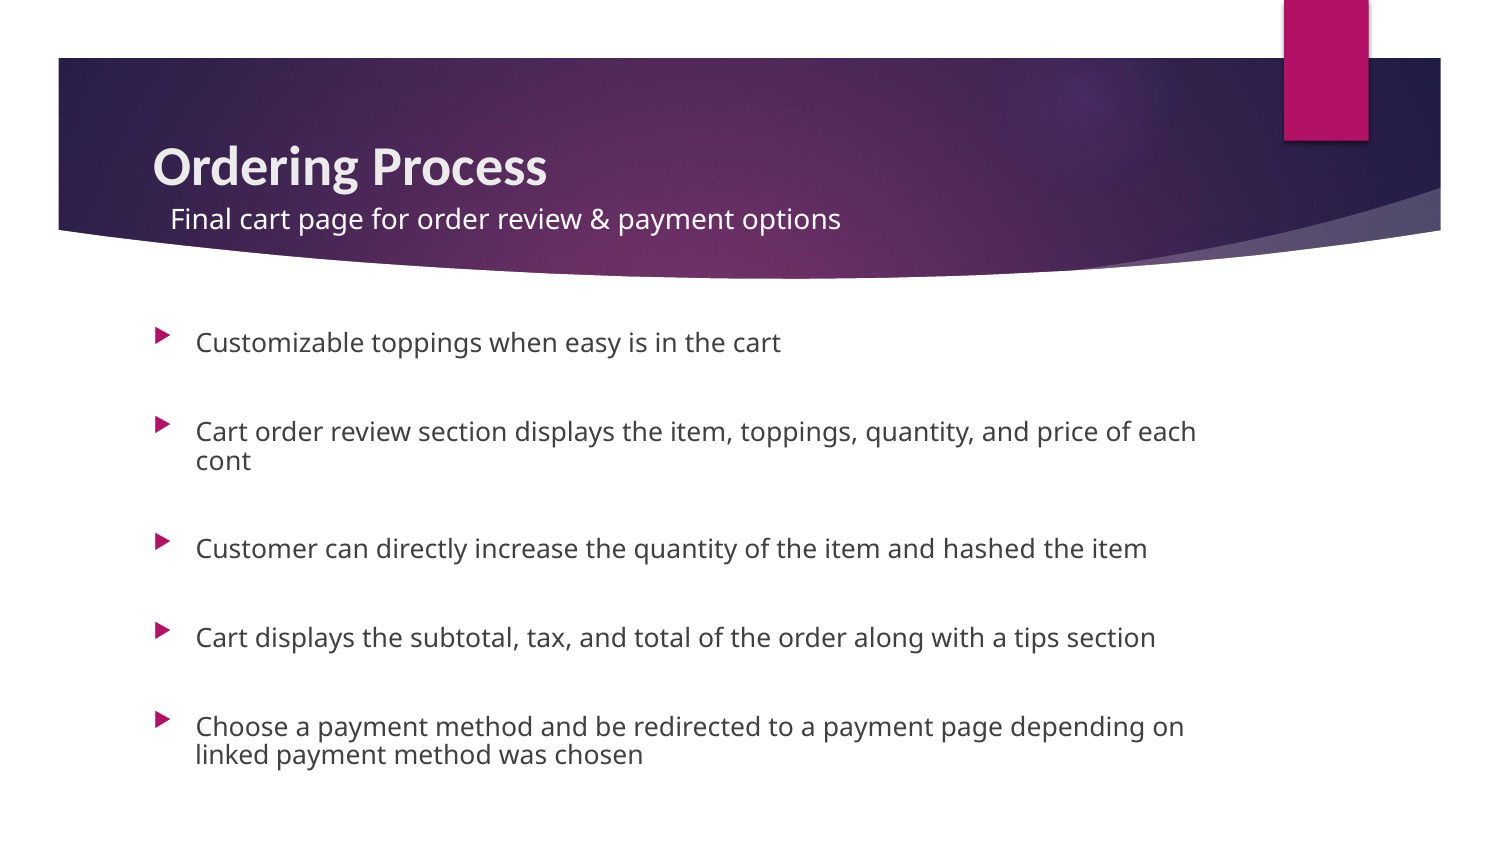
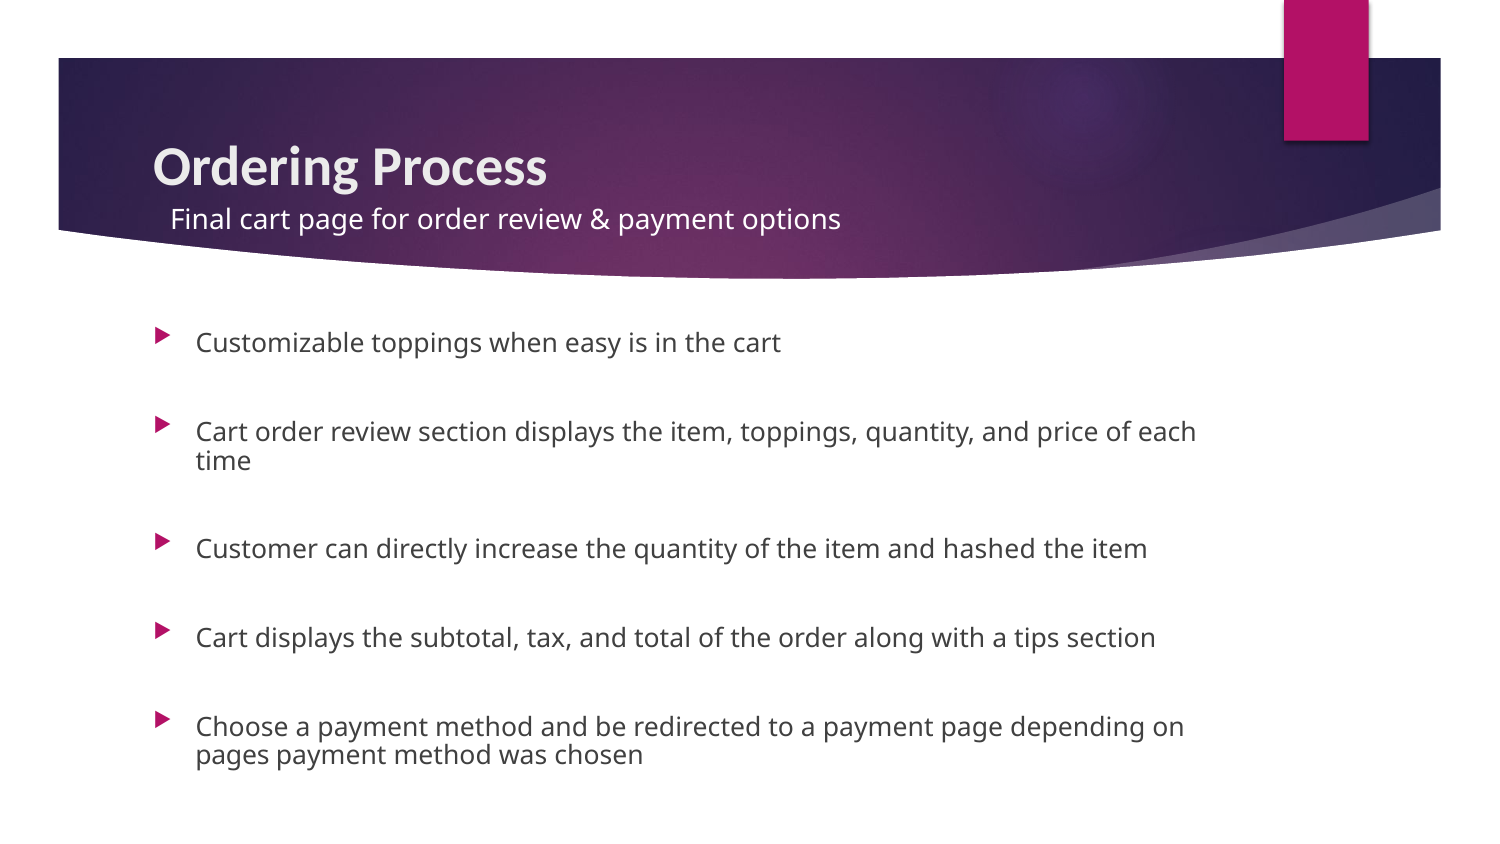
cont: cont -> time (224, 461)
linked: linked -> pages (232, 756)
